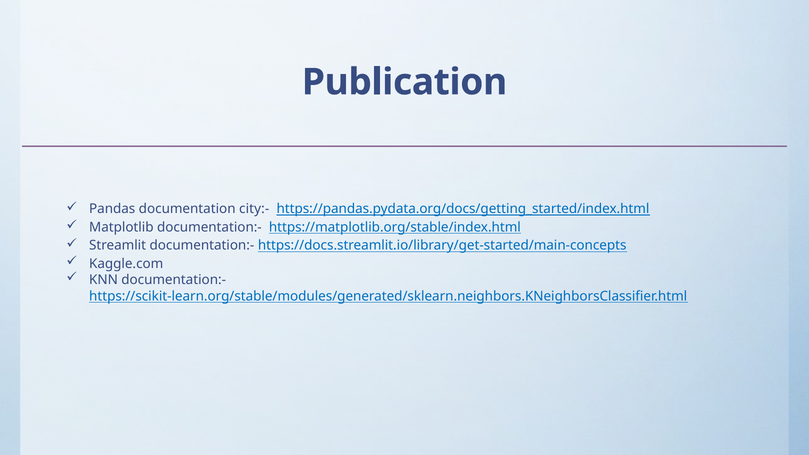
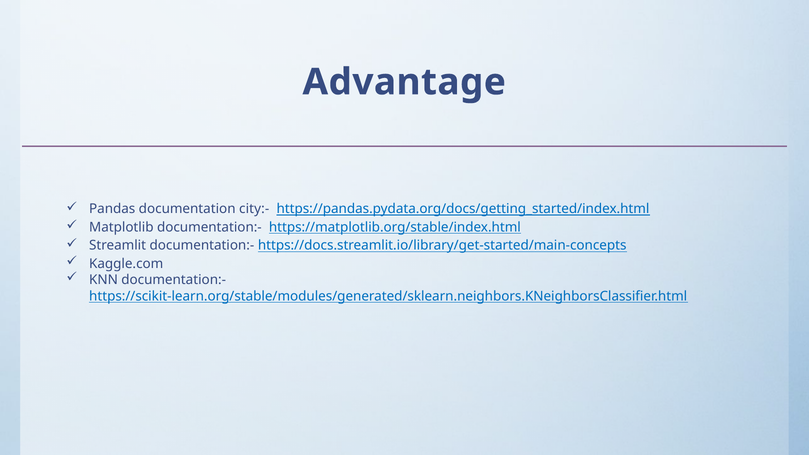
Publication: Publication -> Advantage (404, 82)
